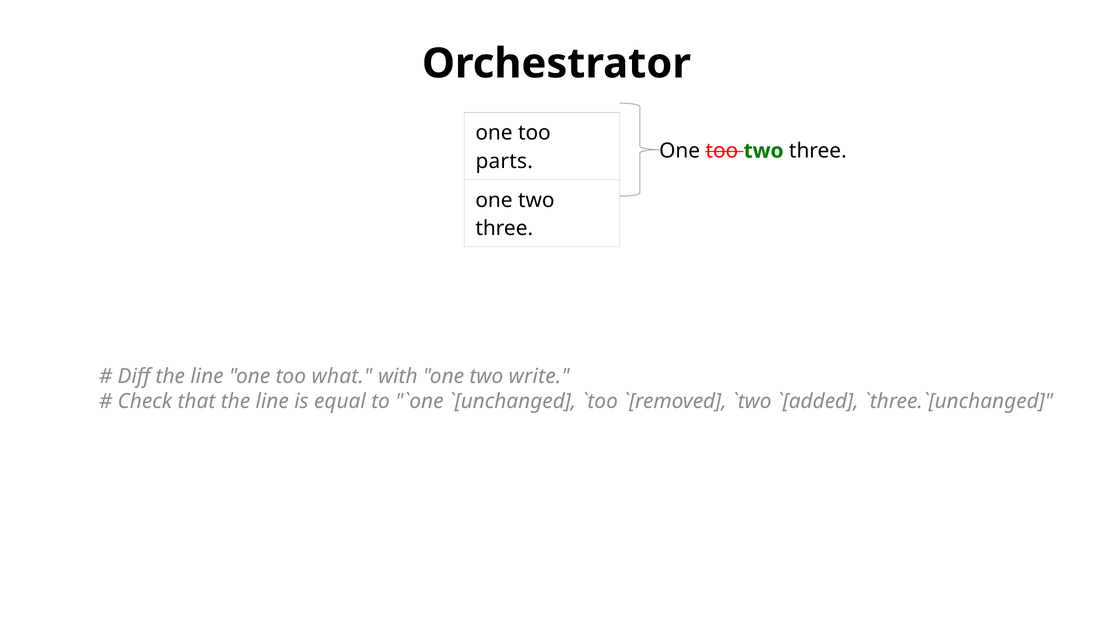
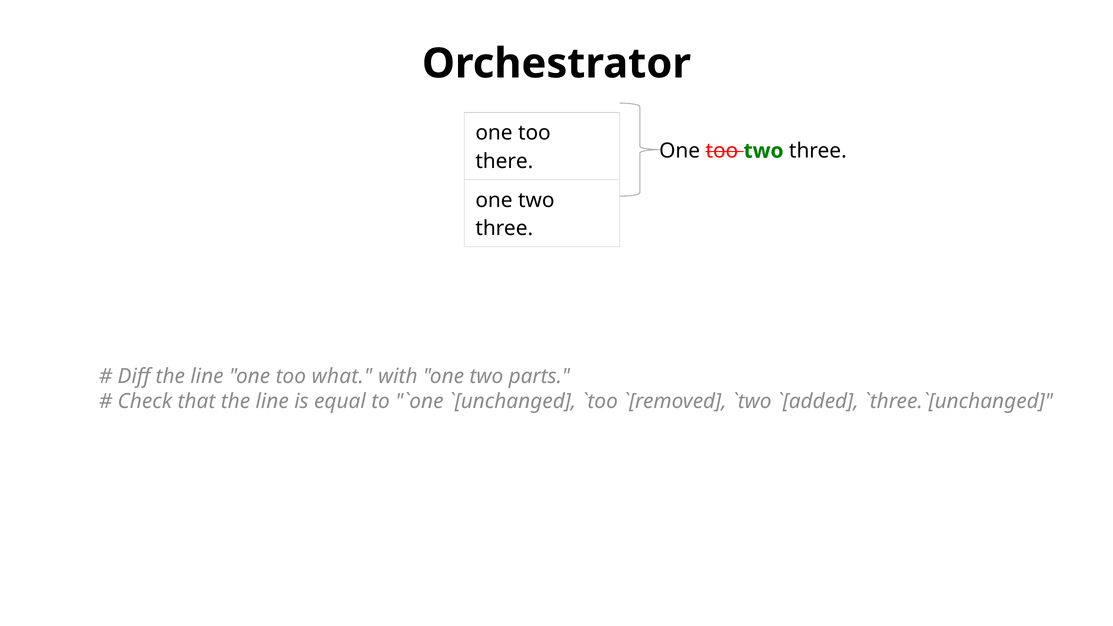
parts: parts -> there (504, 161)
write: write -> parts (539, 376)
